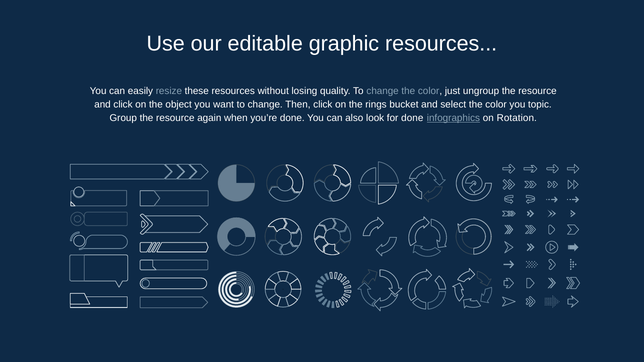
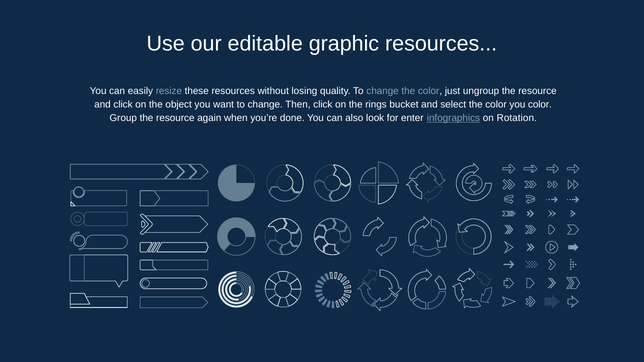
you topic: topic -> color (540, 105)
for done: done -> enter (412, 118)
